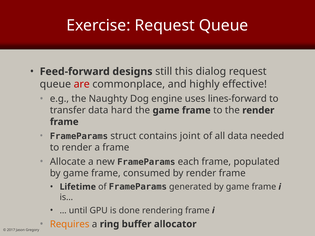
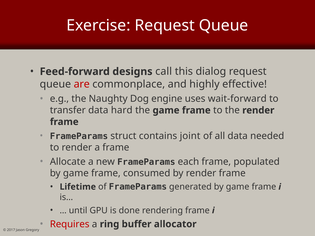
still: still -> call (164, 72)
lines-forward: lines-forward -> wait-forward (237, 99)
Requires colour: orange -> red (70, 224)
